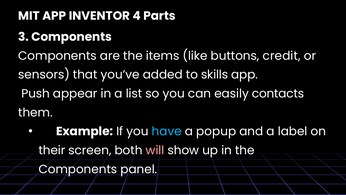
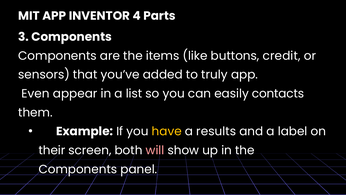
skills: skills -> truly (214, 75)
Push: Push -> Even (36, 93)
have colour: light blue -> yellow (167, 131)
popup: popup -> results (216, 131)
